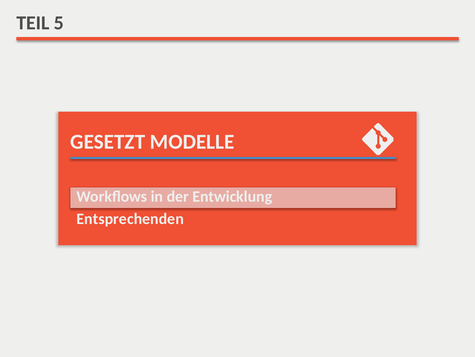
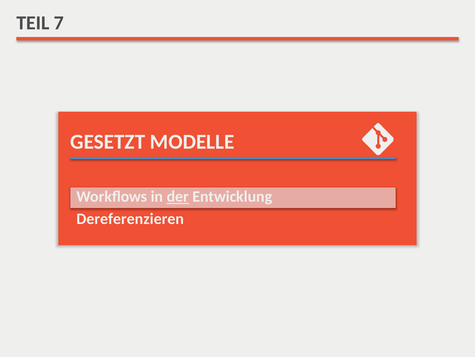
5: 5 -> 7 (59, 23)
der underline: none -> present (178, 196)
Entsprechenden: Entsprechenden -> Dereferenzieren (130, 218)
